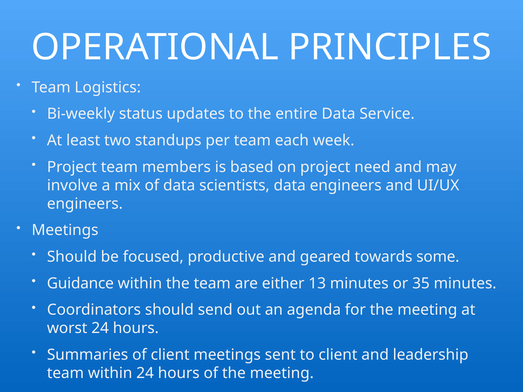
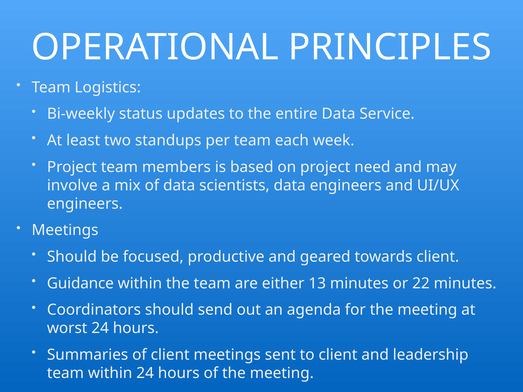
towards some: some -> client (438, 257)
35: 35 -> 22 (421, 283)
